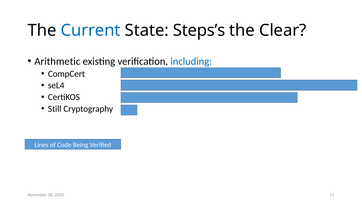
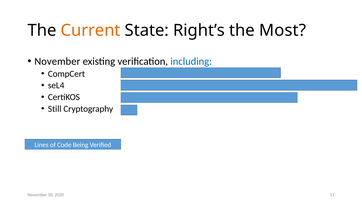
Current colour: blue -> orange (91, 30)
Steps’s: Steps’s -> Right’s (199, 30)
Clear: Clear -> Most (283, 30)
Arithmetic: Arithmetic -> November (57, 61)
